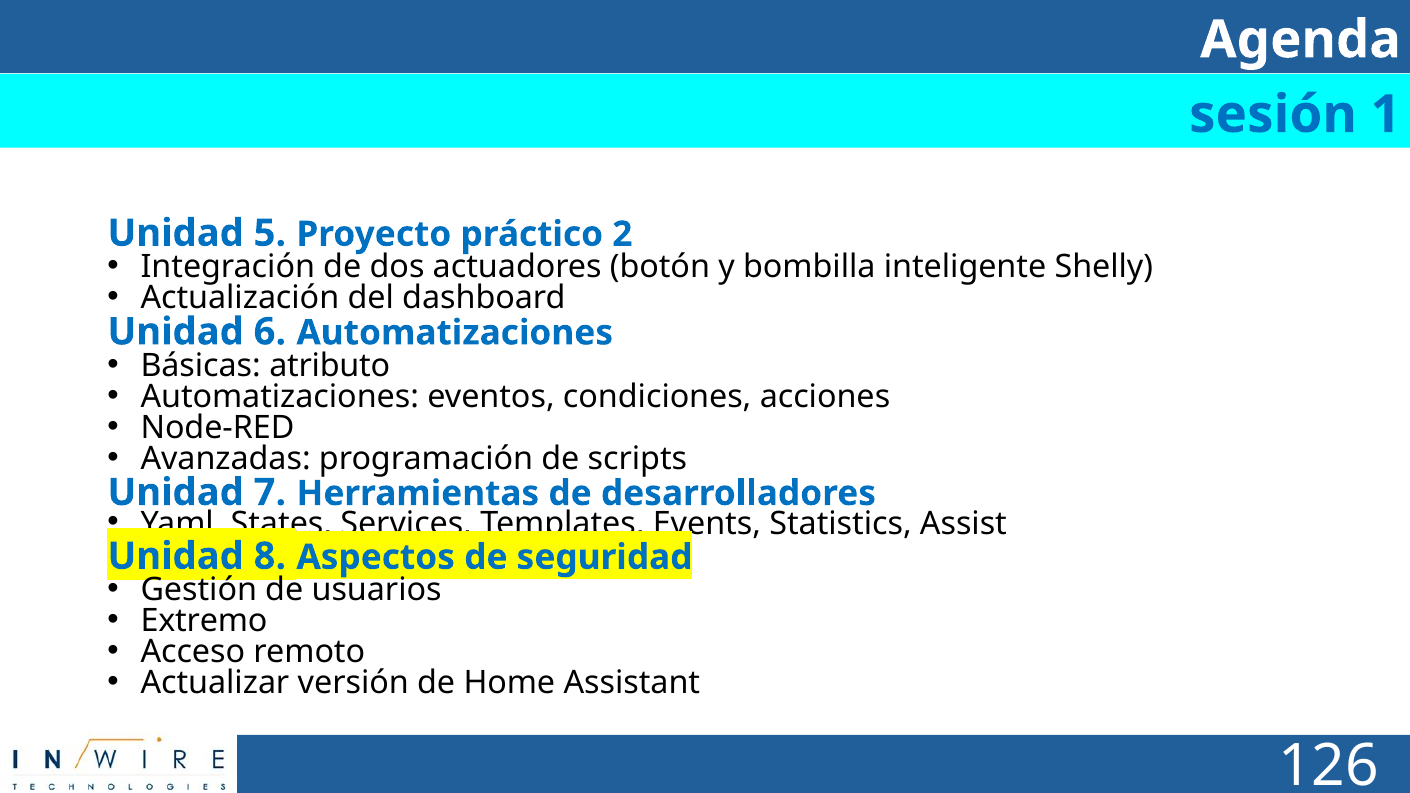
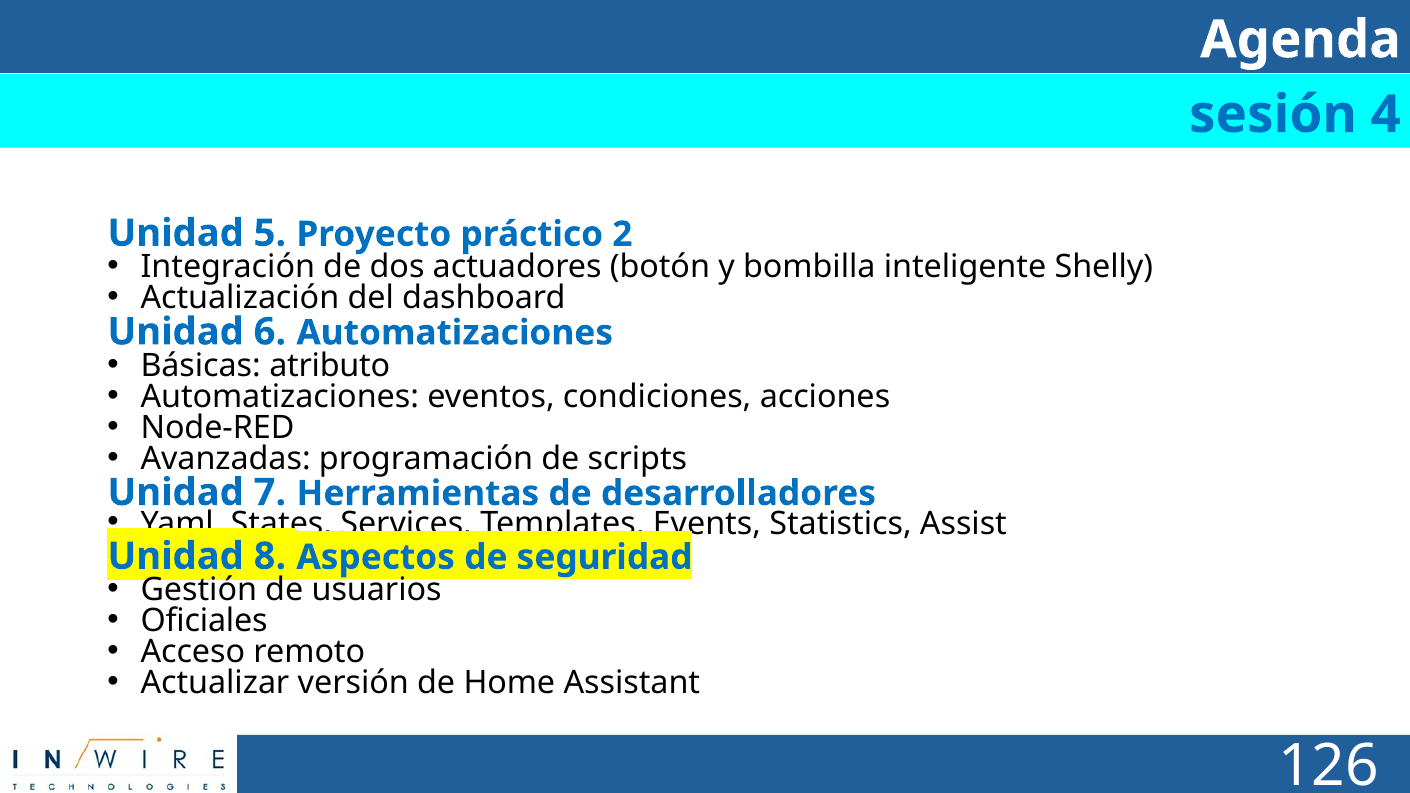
sesión 1: 1 -> 4 (1386, 115)
Extremo: Extremo -> Oficiales (204, 621)
